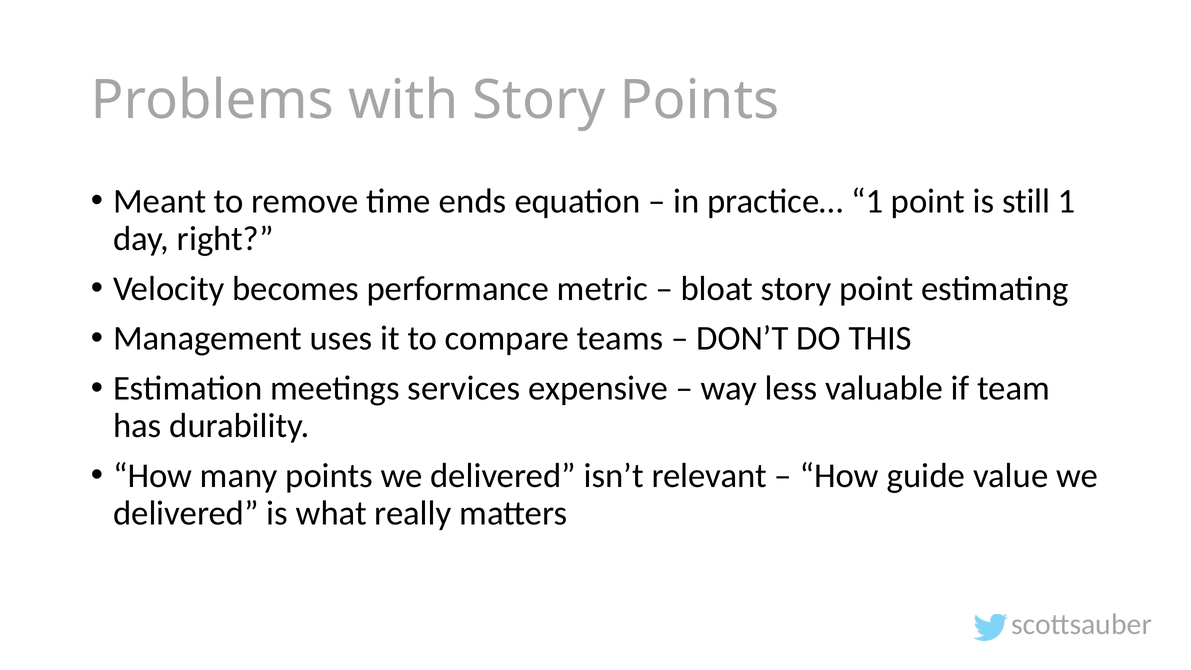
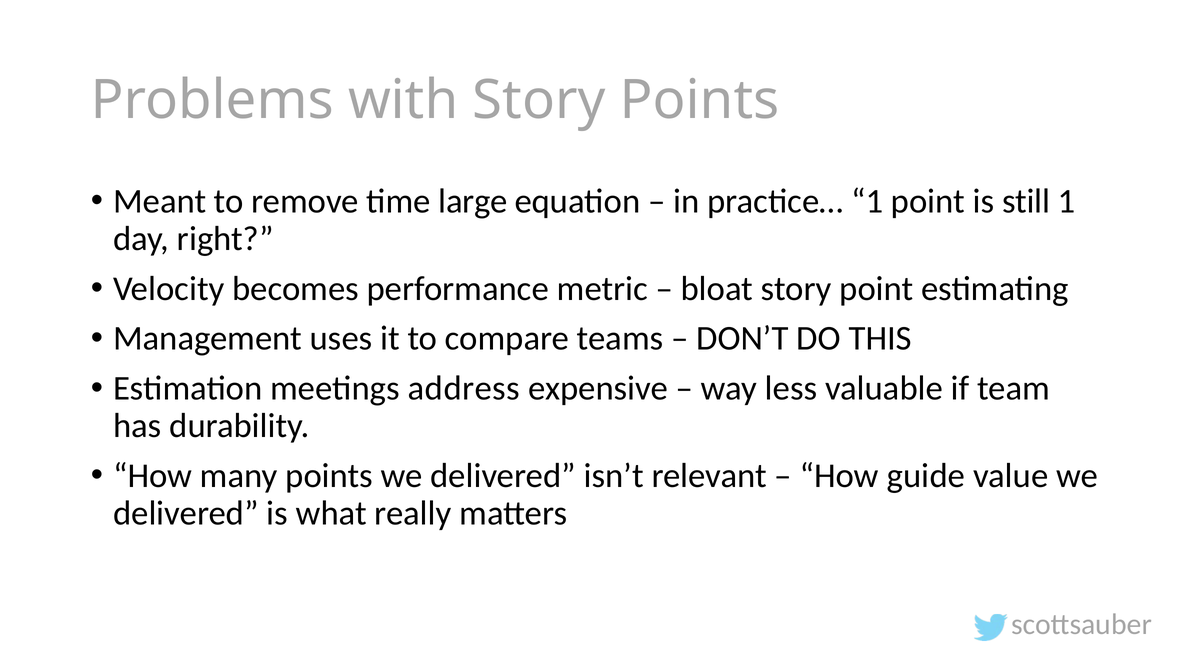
ends: ends -> large (473, 201)
services: services -> address (464, 388)
